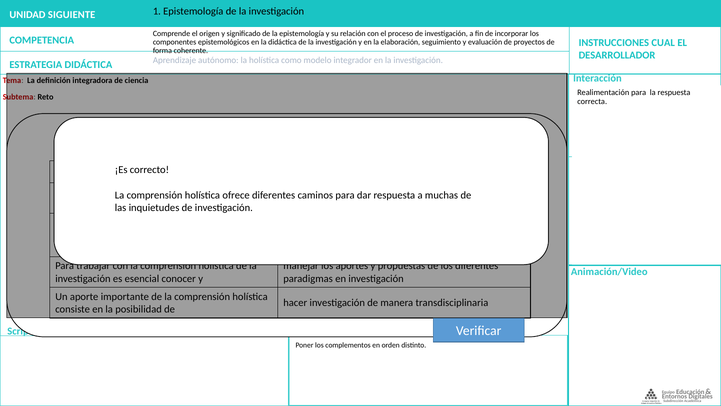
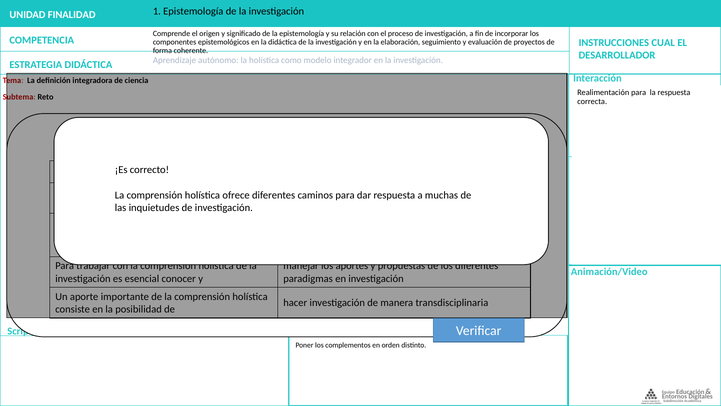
SIGUIENTE: SIGUIENTE -> FINALIDAD (72, 15)
